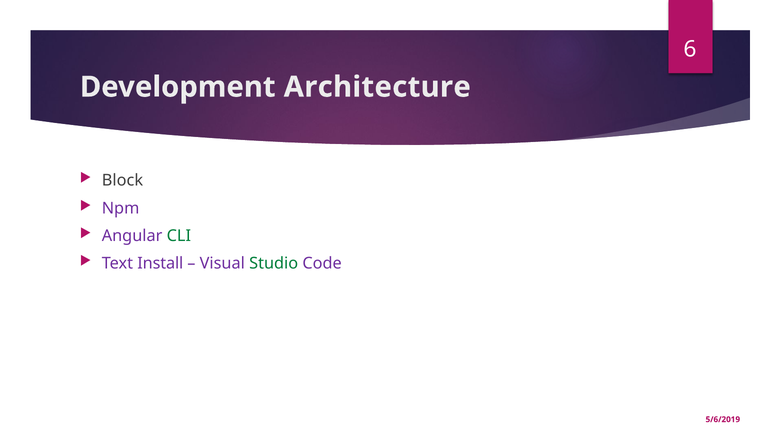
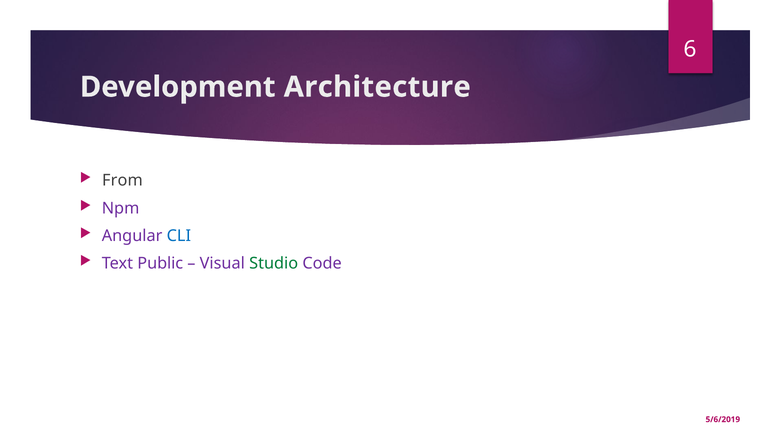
Block: Block -> From (122, 181)
CLI colour: green -> blue (179, 236)
Install: Install -> Public (160, 264)
